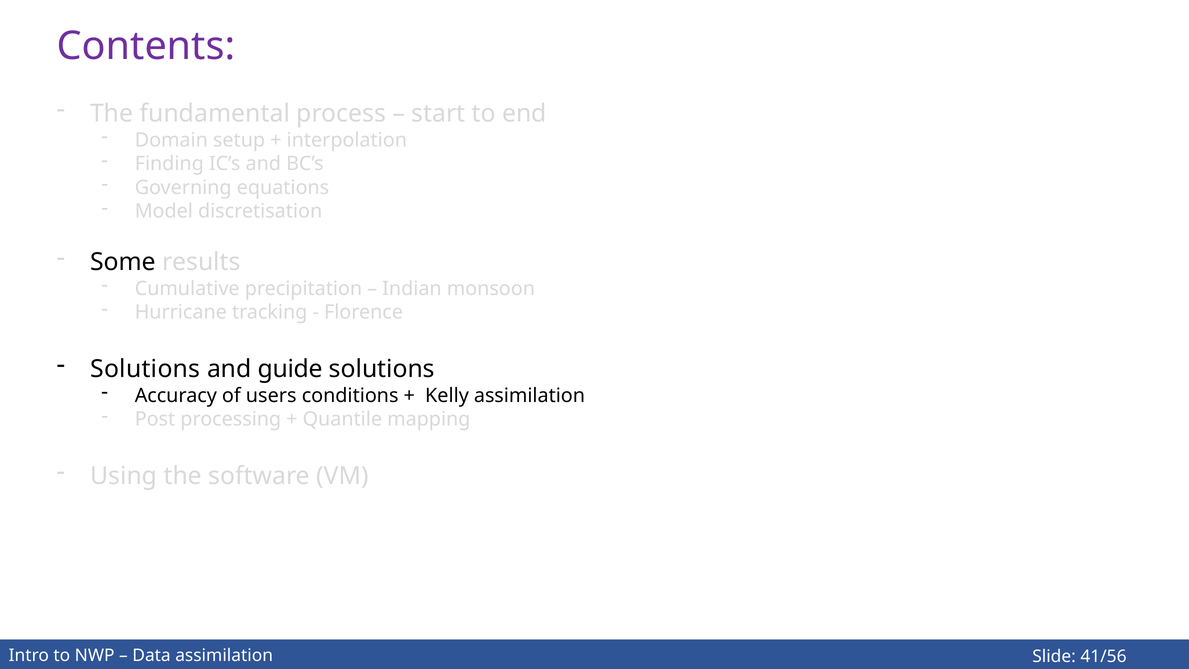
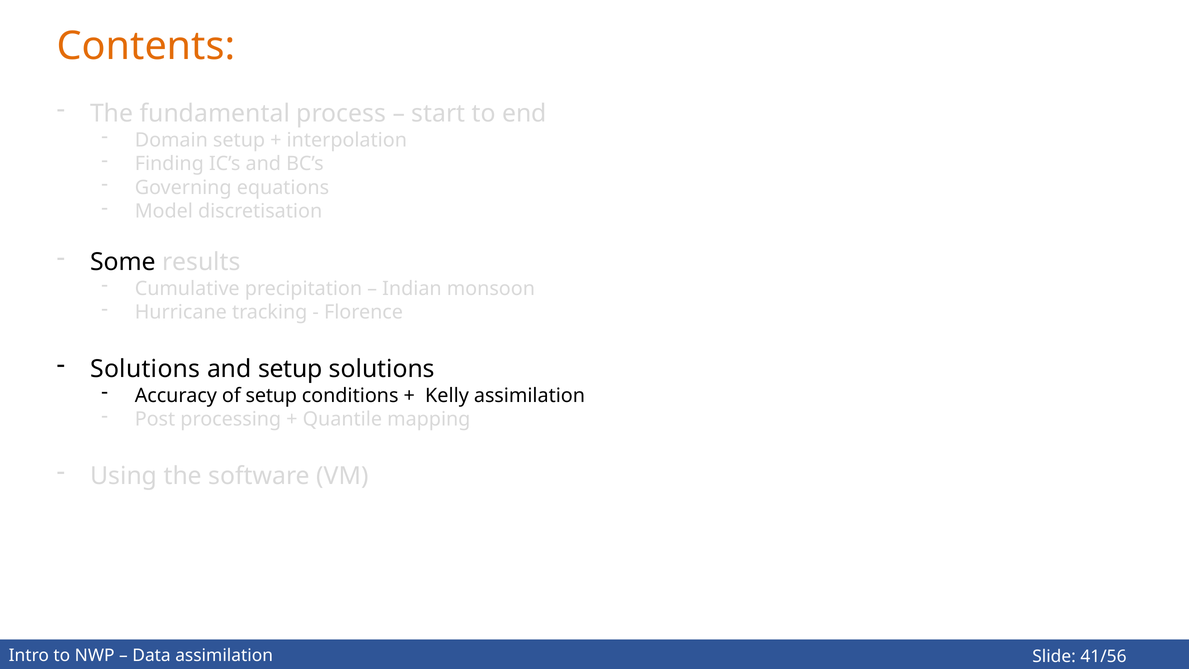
Contents colour: purple -> orange (146, 46)
and guide: guide -> setup (290, 369)
of users: users -> setup (271, 396)
